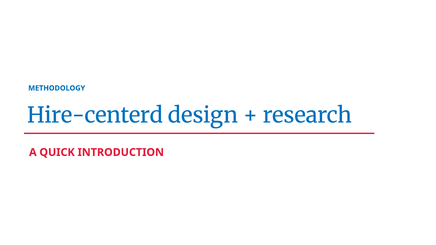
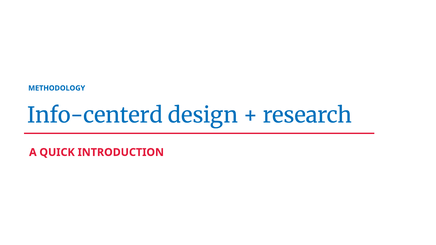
Hire-centerd: Hire-centerd -> Info-centerd (95, 115)
